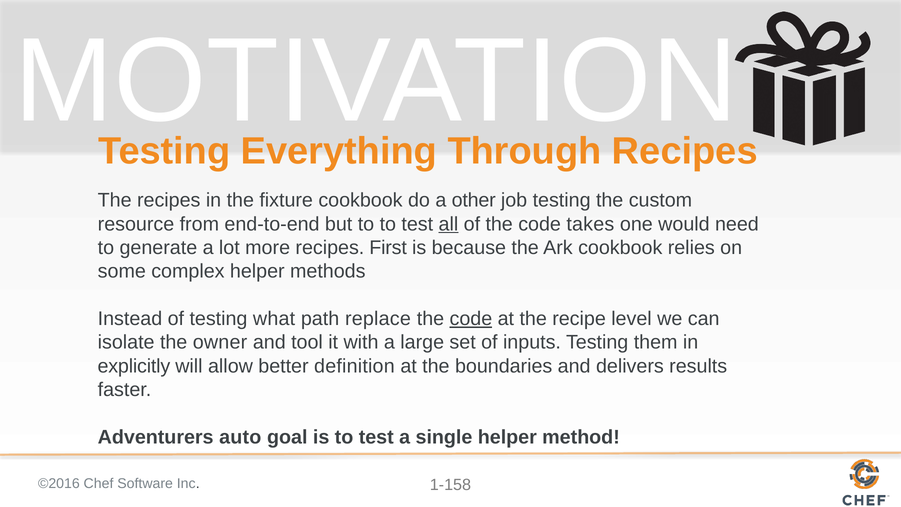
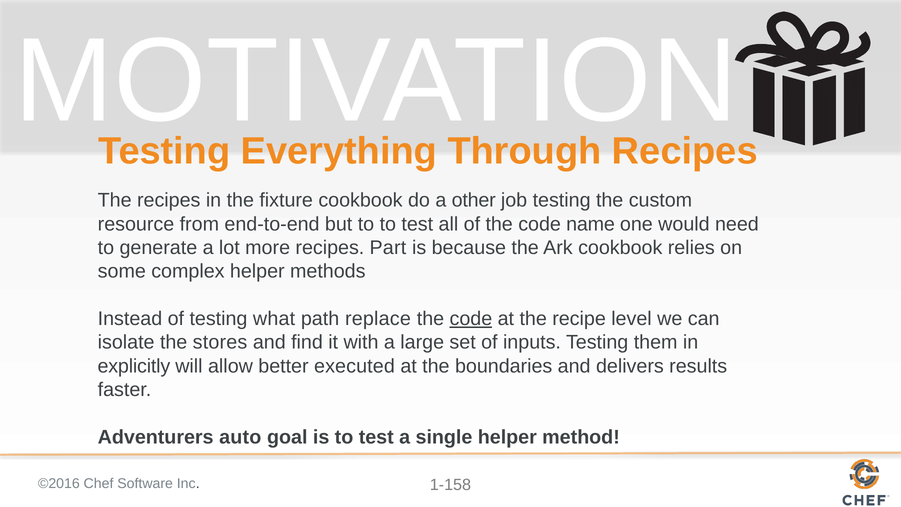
all underline: present -> none (448, 224)
takes: takes -> name (591, 224)
First: First -> Part (388, 248)
owner: owner -> stores (220, 342)
tool: tool -> find (307, 342)
definition: definition -> executed (354, 366)
